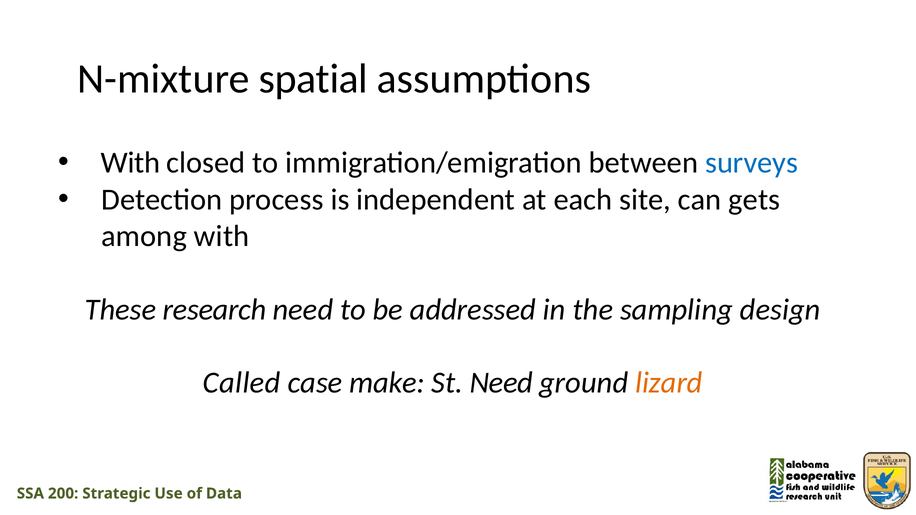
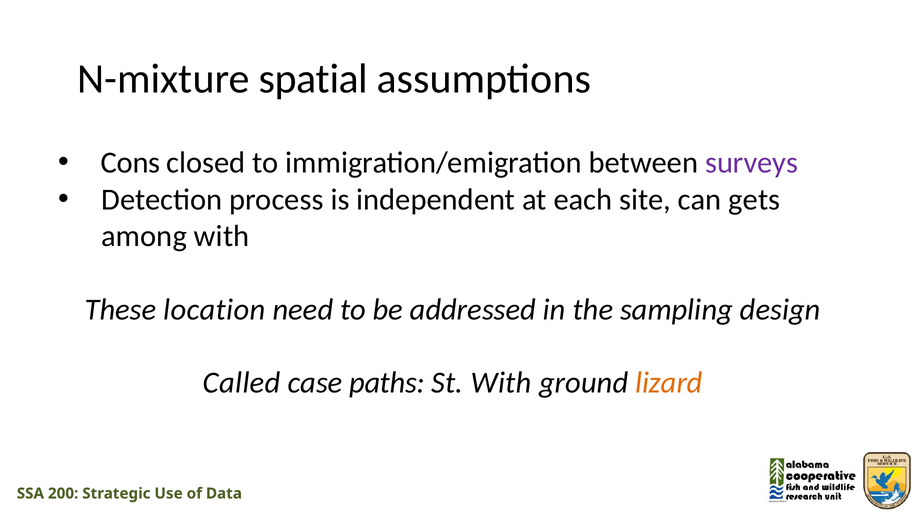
With: With -> Cons (131, 163)
surveys colour: blue -> purple (752, 163)
research: research -> location (214, 310)
make: make -> paths (387, 383)
St Need: Need -> With (501, 383)
